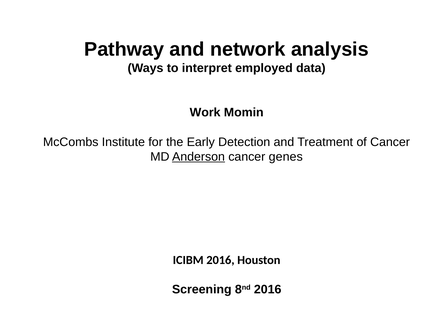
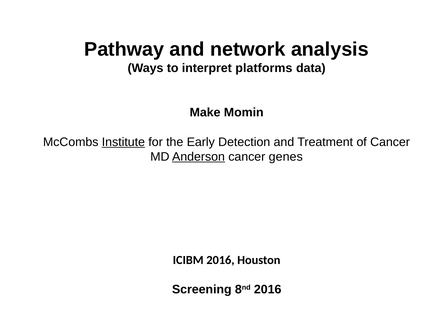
employed: employed -> platforms (264, 68)
Work: Work -> Make (205, 113)
Institute underline: none -> present (123, 142)
